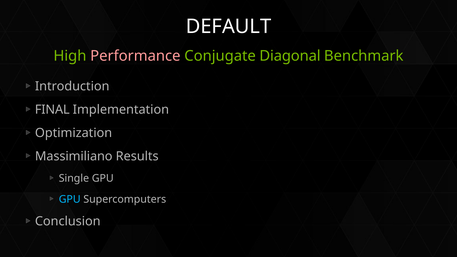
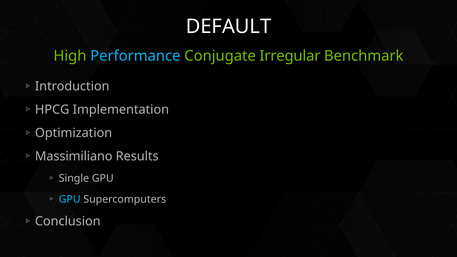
Performance colour: pink -> light blue (135, 56)
Diagonal: Diagonal -> Irregular (290, 56)
FINAL: FINAL -> HPCG (52, 110)
